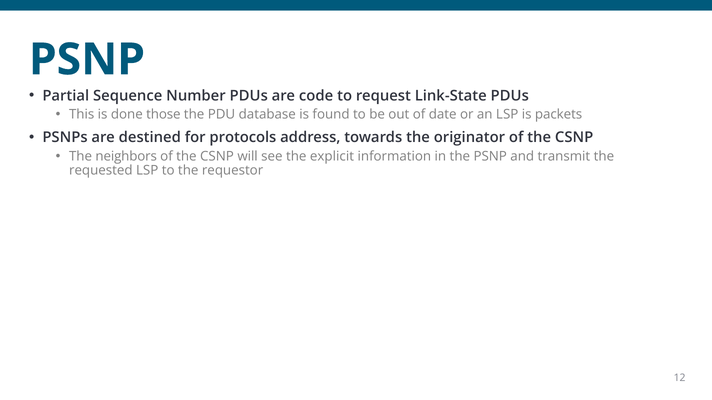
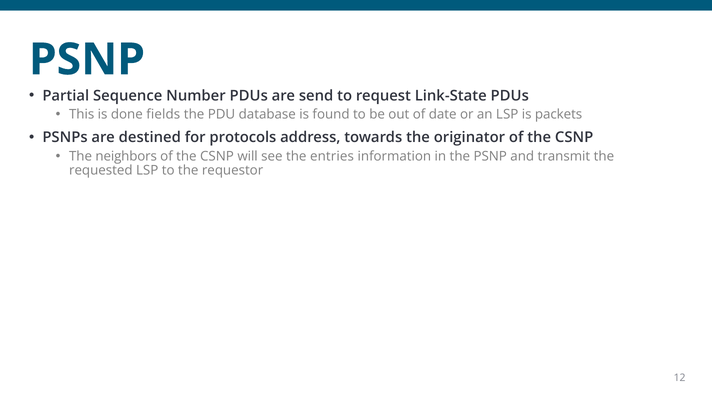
code: code -> send (316, 96)
those: those -> fields (163, 115)
explicit: explicit -> entries (332, 156)
